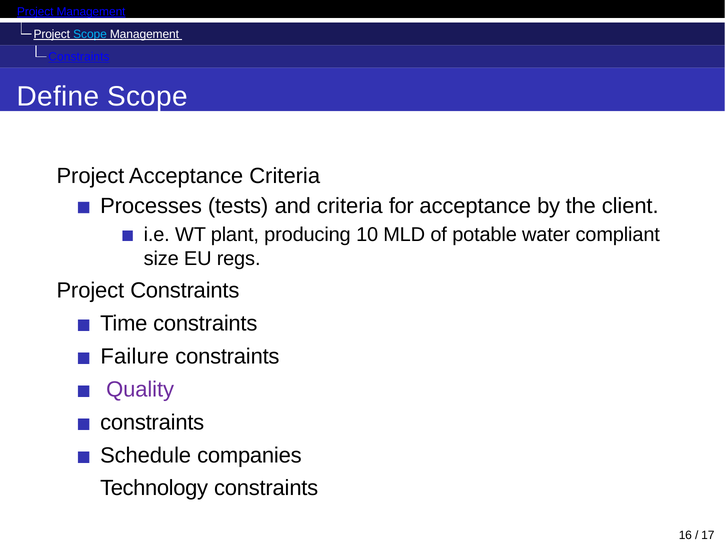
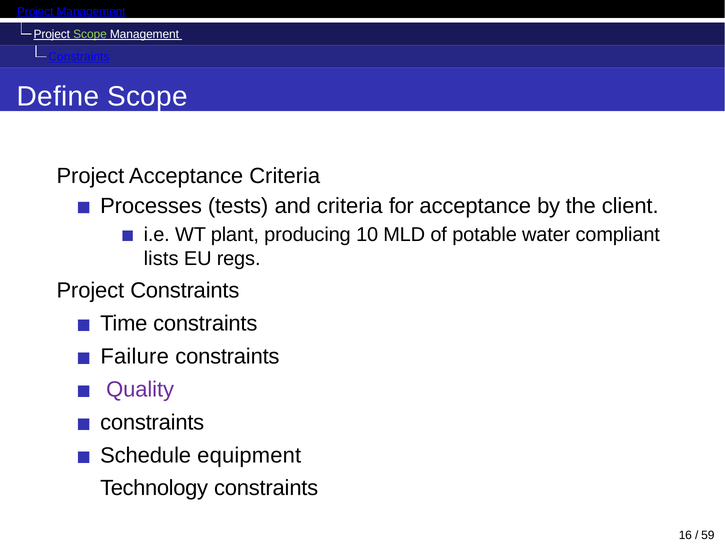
Scope colour: light blue -> light green (90, 34)
size: size -> lists (161, 259)
companies: companies -> equipment (249, 455)
17: 17 -> 59 (708, 535)
